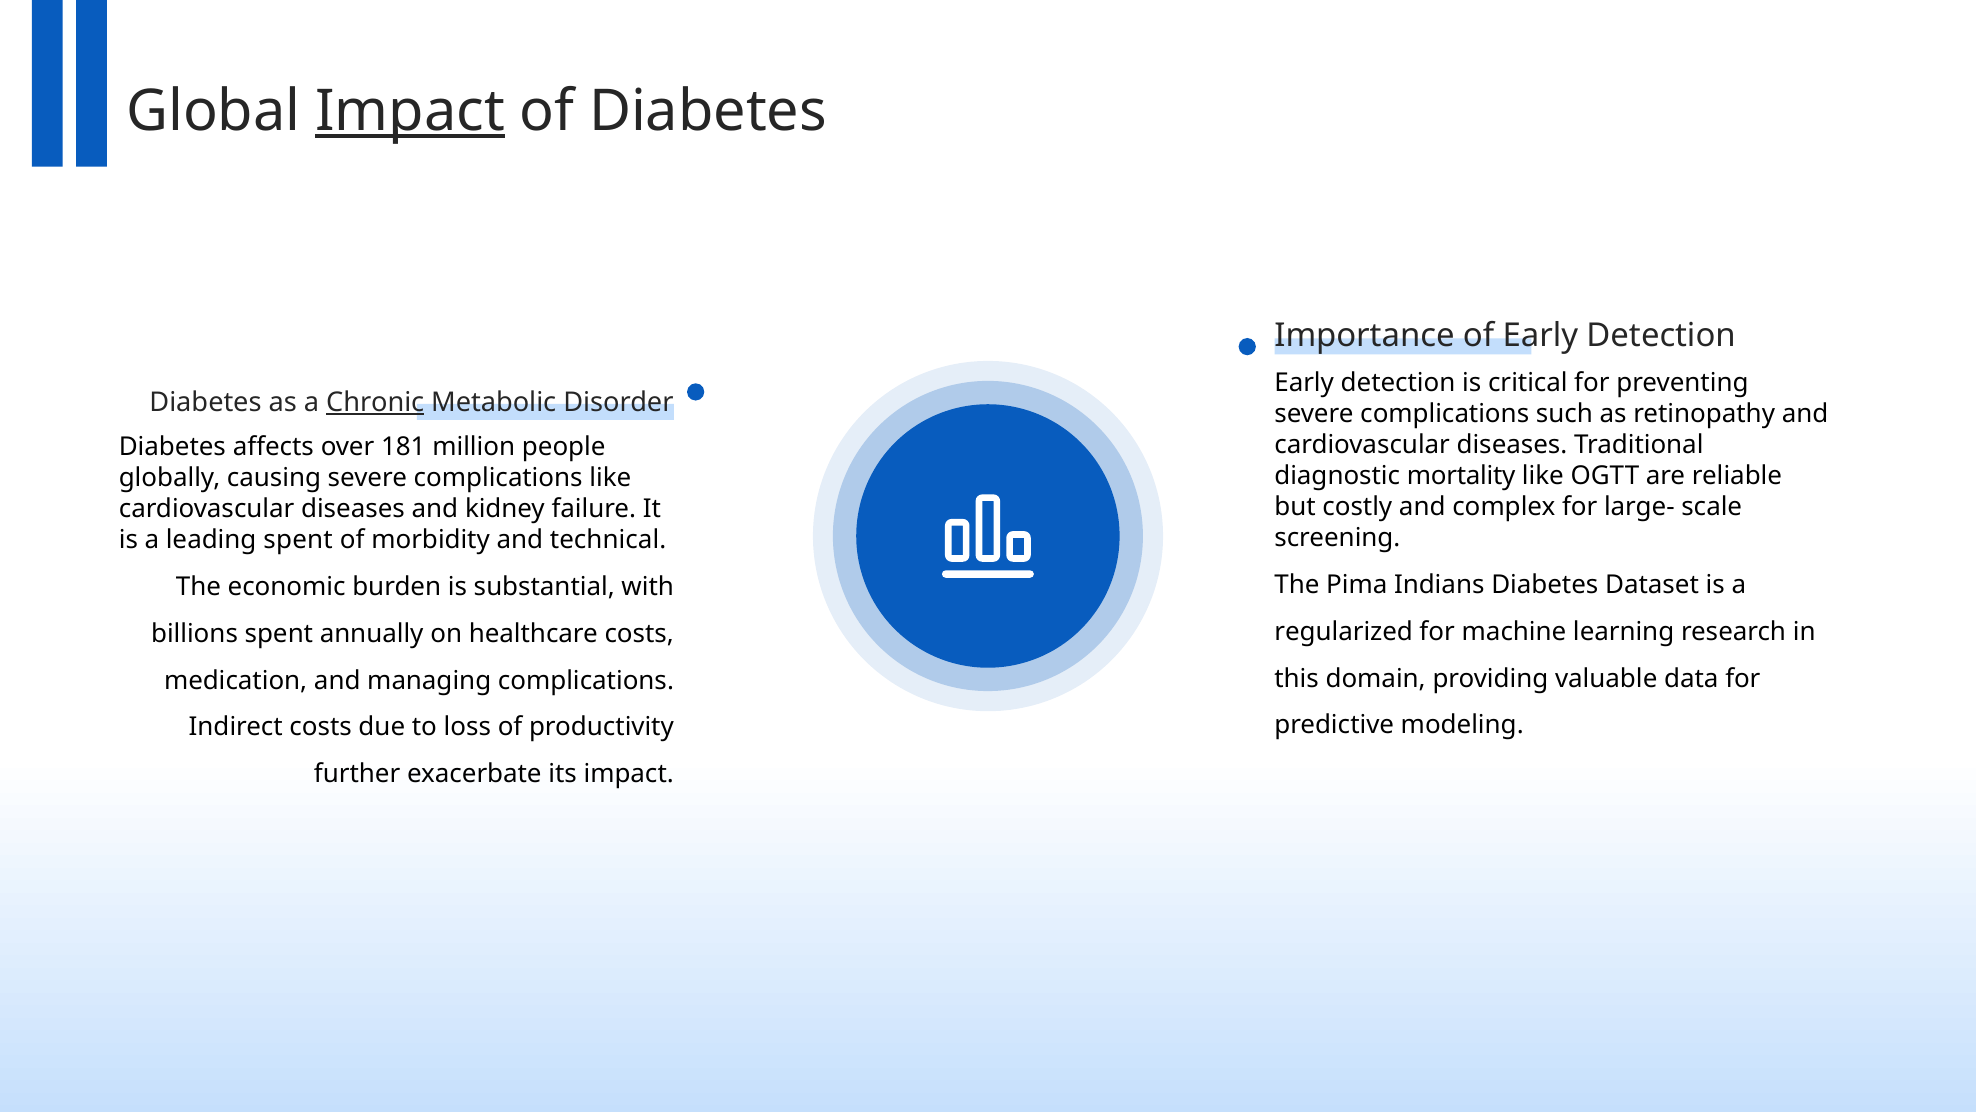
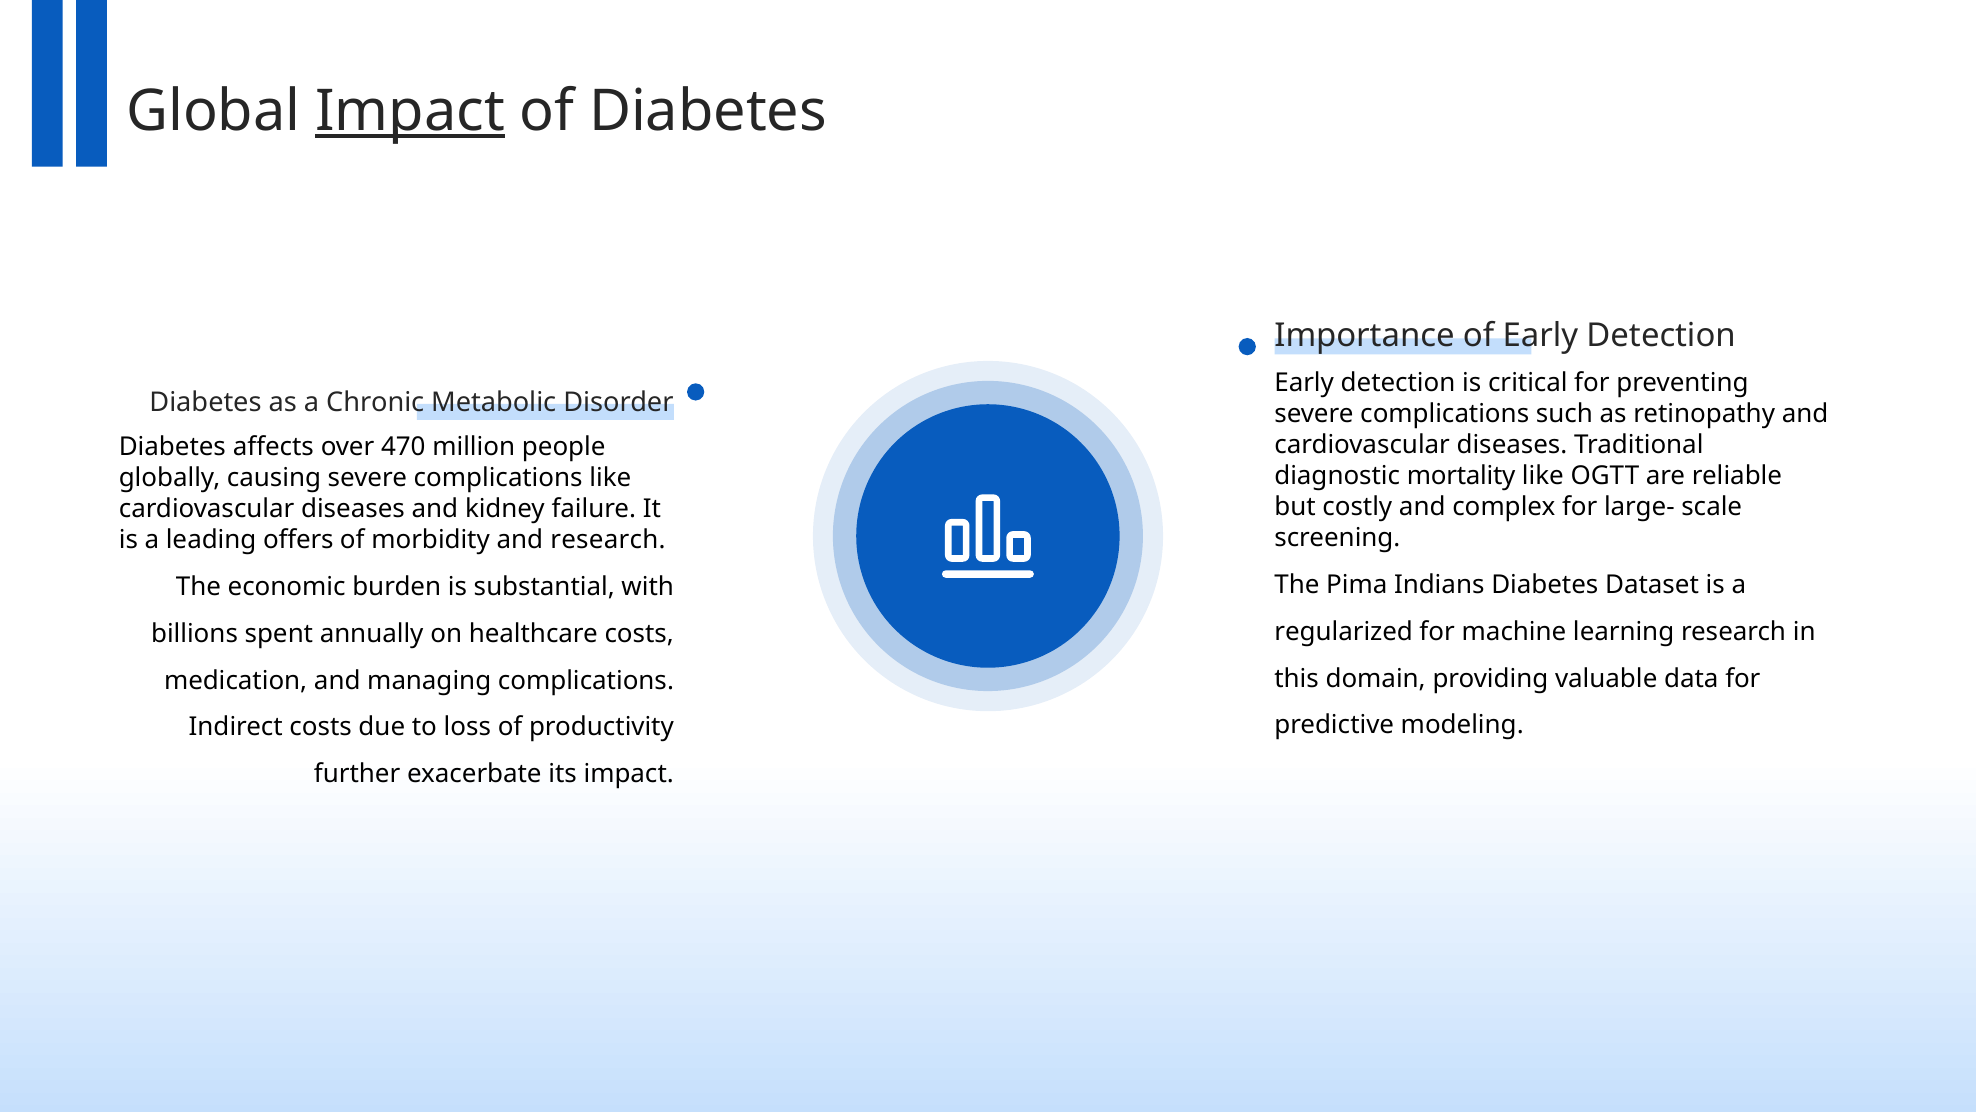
Chronic underline: present -> none (375, 402)
181: 181 -> 470 (403, 446)
leading spent: spent -> offers (298, 540)
and technical: technical -> research (608, 540)
